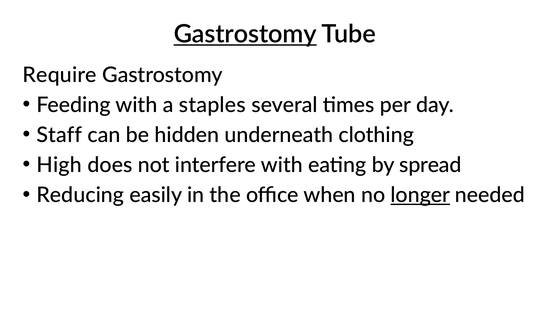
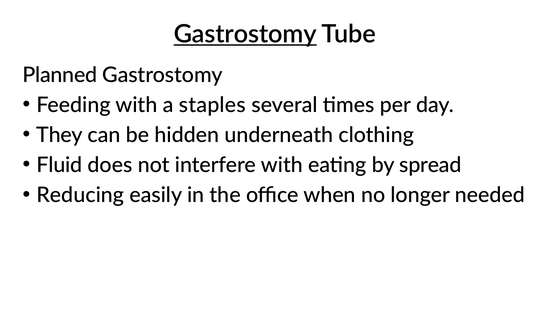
Require: Require -> Planned (60, 75)
Staff: Staff -> They (59, 135)
High: High -> Fluid (59, 165)
longer underline: present -> none (420, 195)
